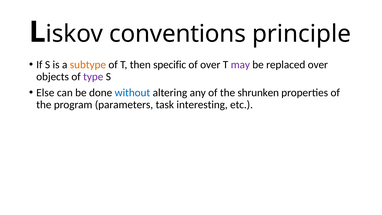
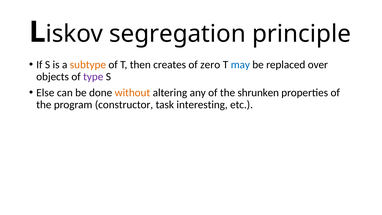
conventions: conventions -> segregation (177, 34)
specific: specific -> creates (170, 65)
of over: over -> zero (210, 65)
may colour: purple -> blue (240, 65)
without colour: blue -> orange (132, 93)
parameters: parameters -> constructor (124, 105)
